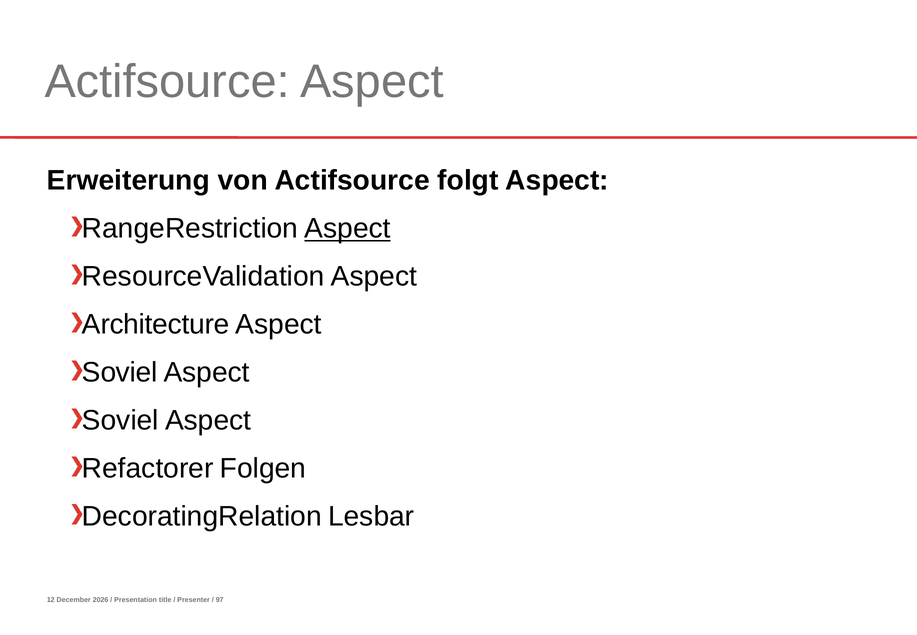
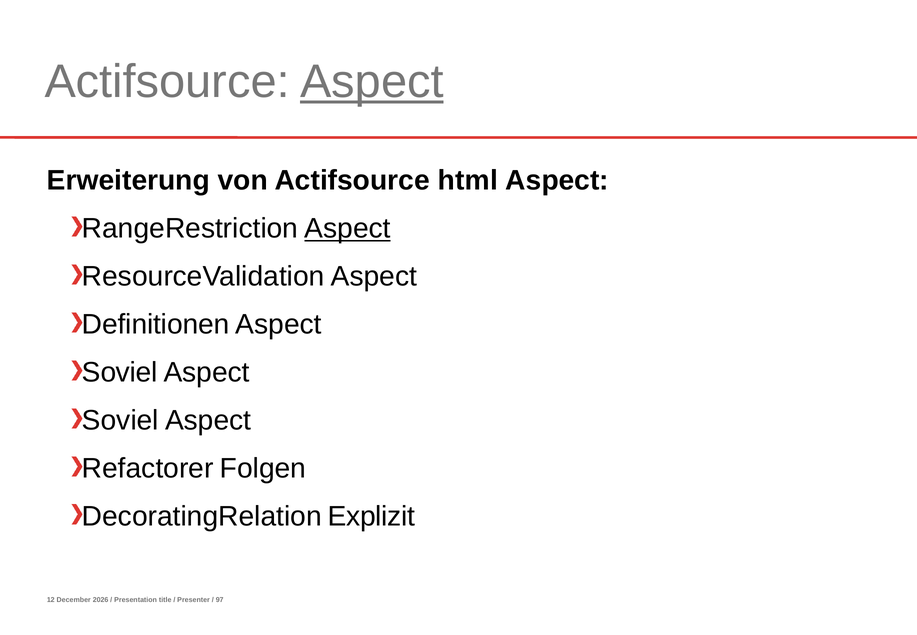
Aspect underline: none -> present (372, 82)
folgt: folgt -> html (468, 181)
Architecture: Architecture -> Definitionen (156, 324)
Lesbar: Lesbar -> Explizit (371, 516)
